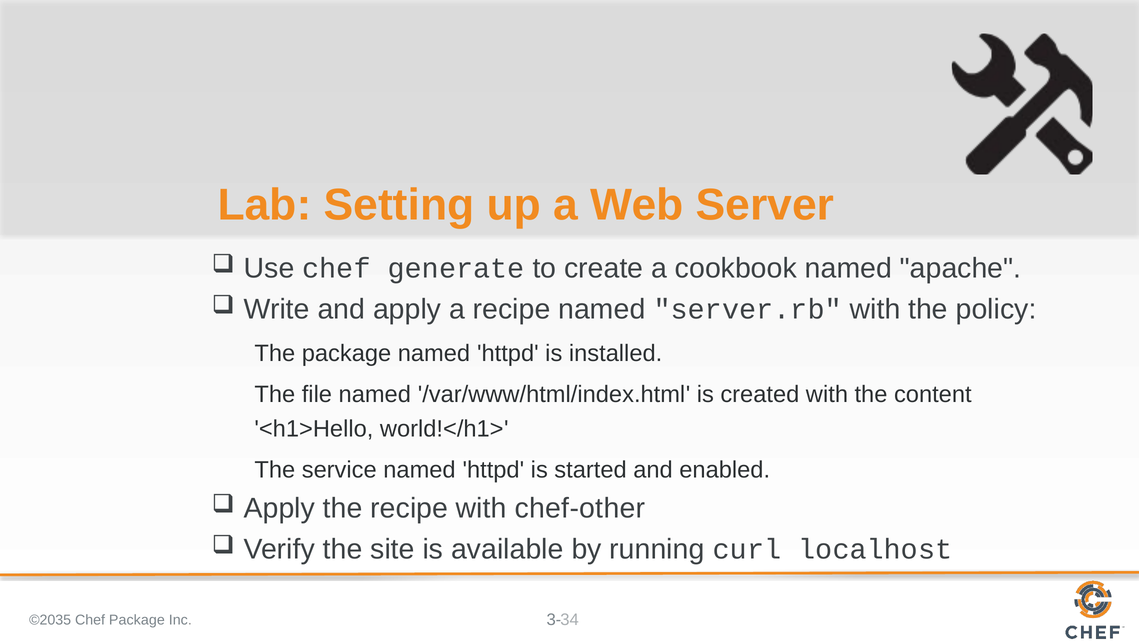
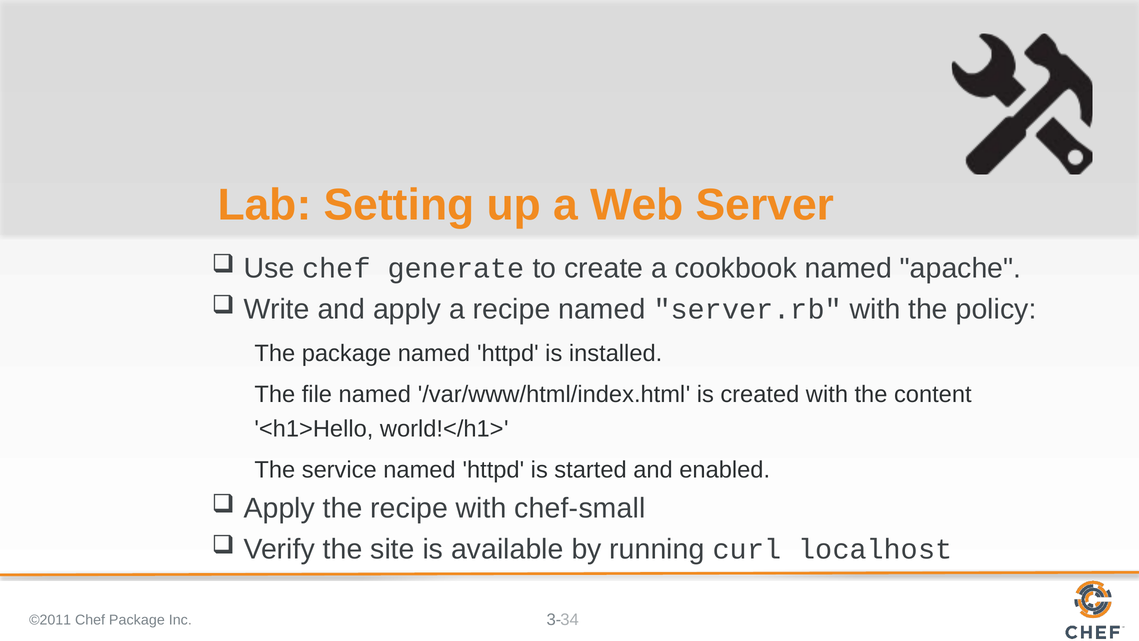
chef-other: chef-other -> chef-small (580, 508)
©2035: ©2035 -> ©2011 (50, 620)
